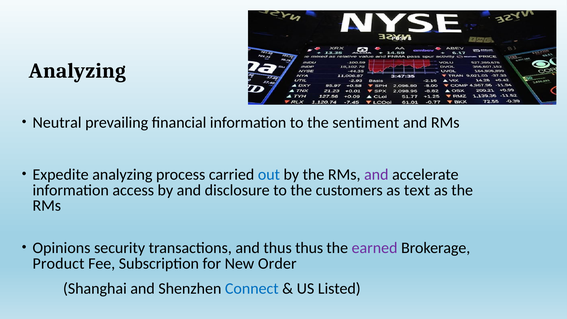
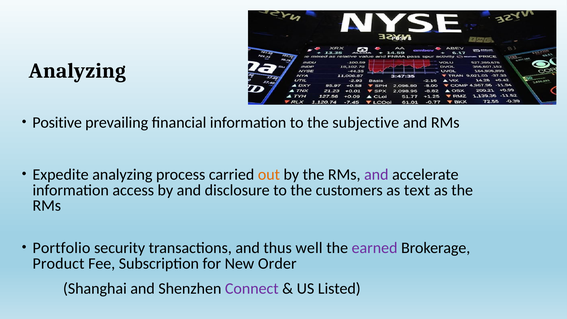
Neutral: Neutral -> Positive (57, 123)
sentiment: sentiment -> subjective (366, 123)
out colour: blue -> orange (269, 175)
Opinions: Opinions -> Portfolio (61, 248)
thus thus: thus -> well (309, 248)
Connect colour: blue -> purple (252, 289)
